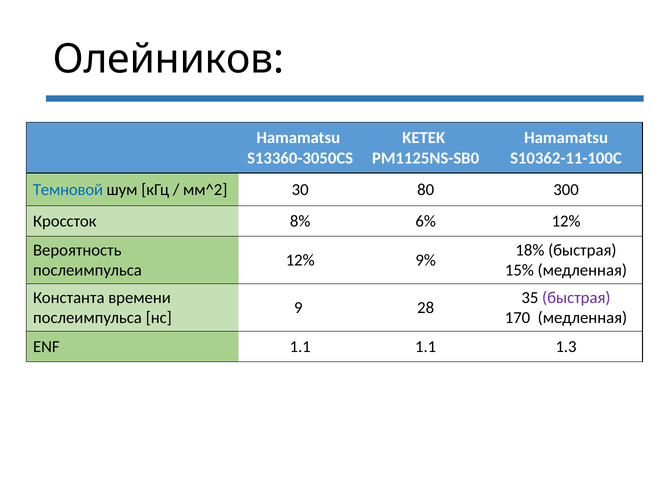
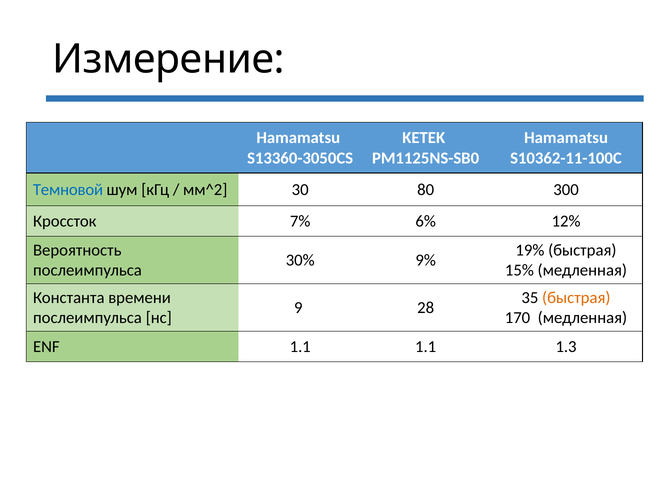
Олейников: Олейников -> Измерение (169, 59)
8%: 8% -> 7% (300, 221)
18%: 18% -> 19% (530, 250)
12%: 12% -> 30% (300, 260)
быстрая colour: purple -> orange (576, 297)
